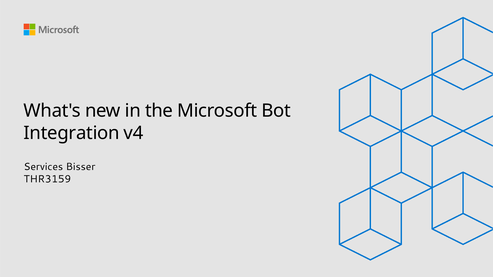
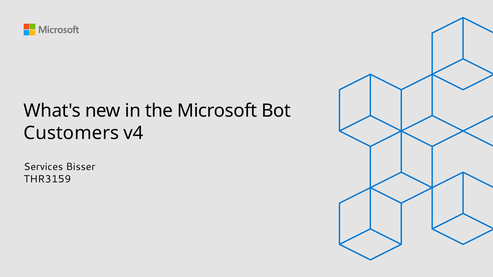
Integration: Integration -> Customers (71, 133)
